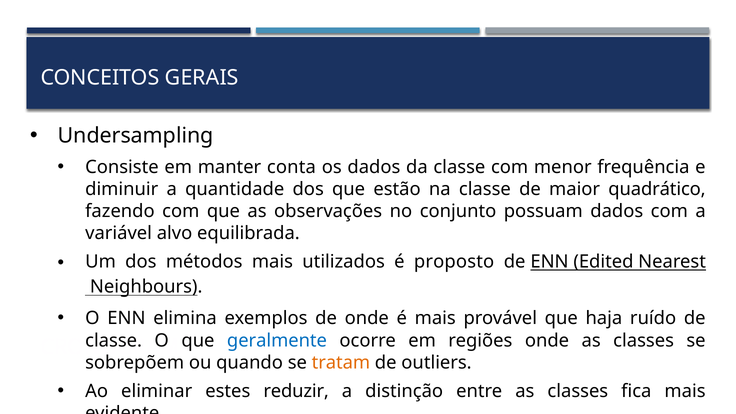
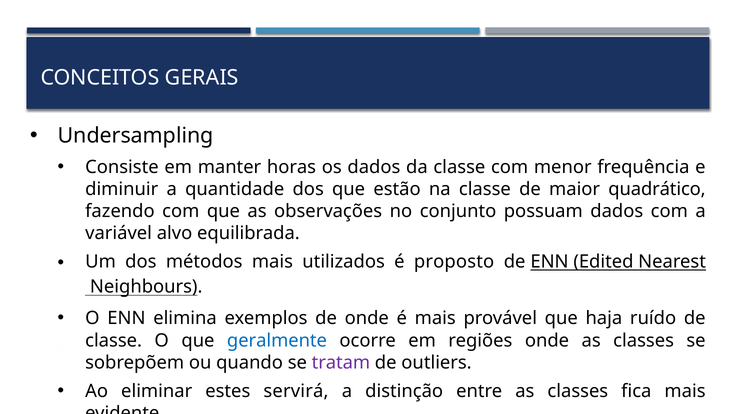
conta: conta -> horas (292, 167)
tratam colour: orange -> purple (341, 363)
reduzir: reduzir -> servirá (296, 391)
